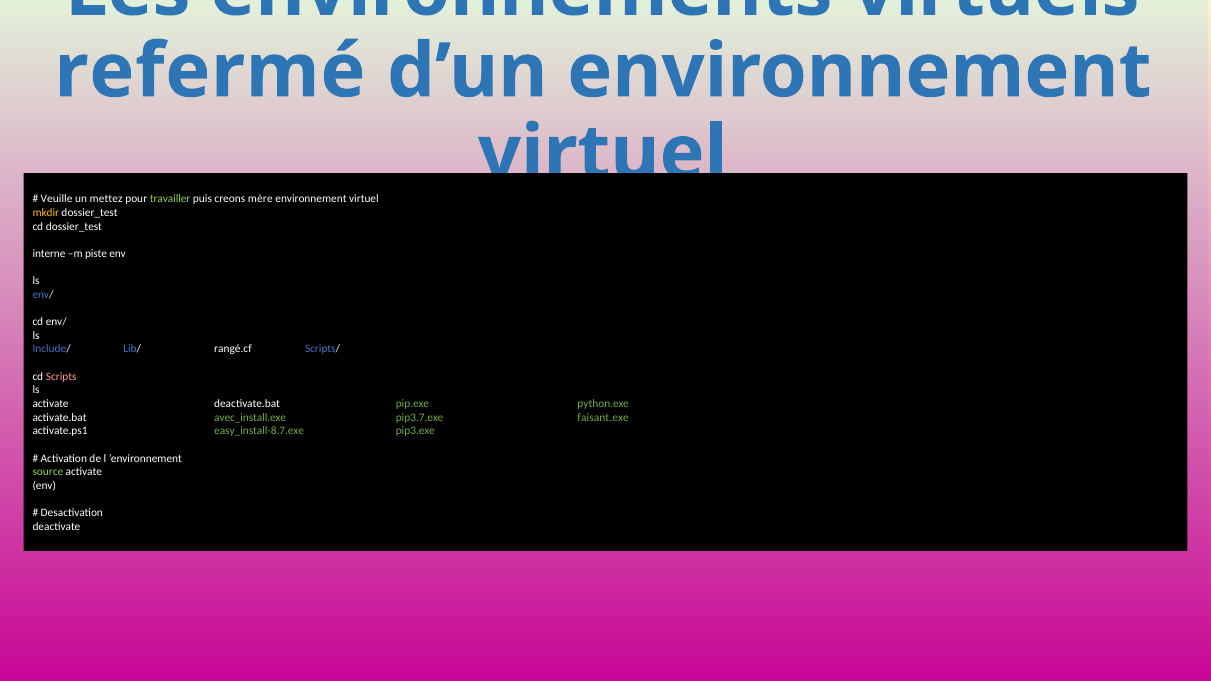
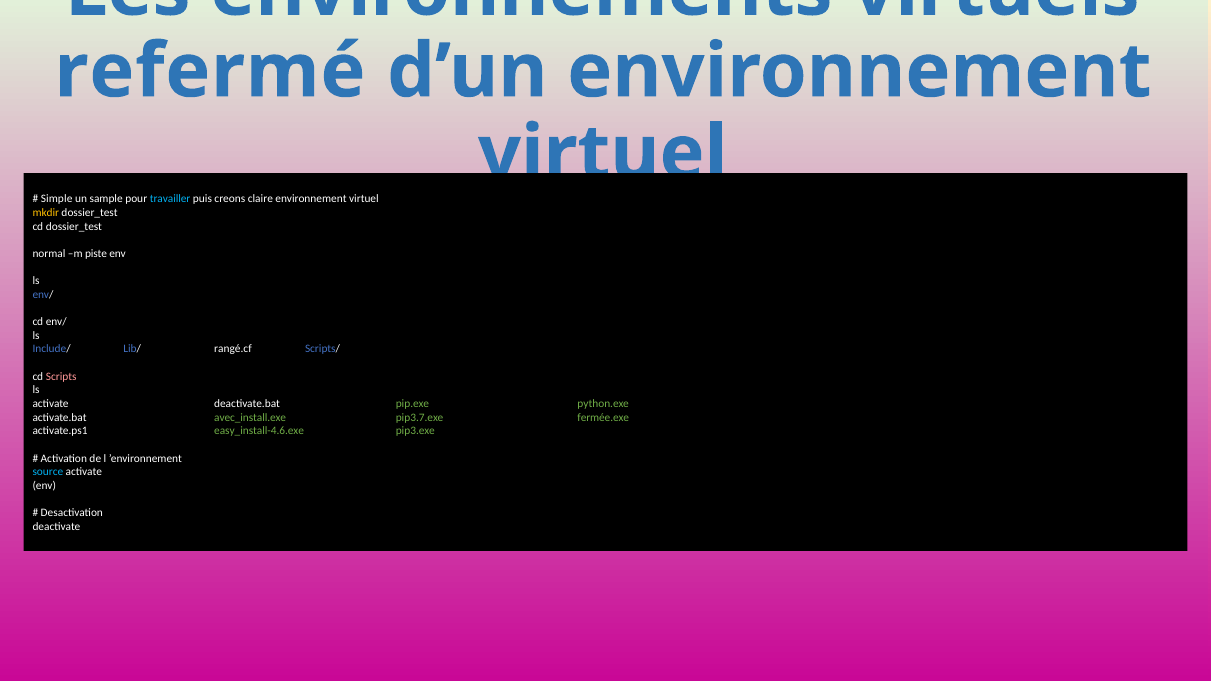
Veuille: Veuille -> Simple (57, 199)
mettez: mettez -> sample (106, 199)
travailler colour: light green -> light blue (170, 199)
mère: mère -> claire (260, 199)
interne: interne -> normal (49, 254)
faisant.exe: faisant.exe -> fermée.exe (603, 418)
easy_install-8.7.exe: easy_install-8.7.exe -> easy_install-4.6.exe (259, 431)
source colour: light green -> light blue (48, 472)
